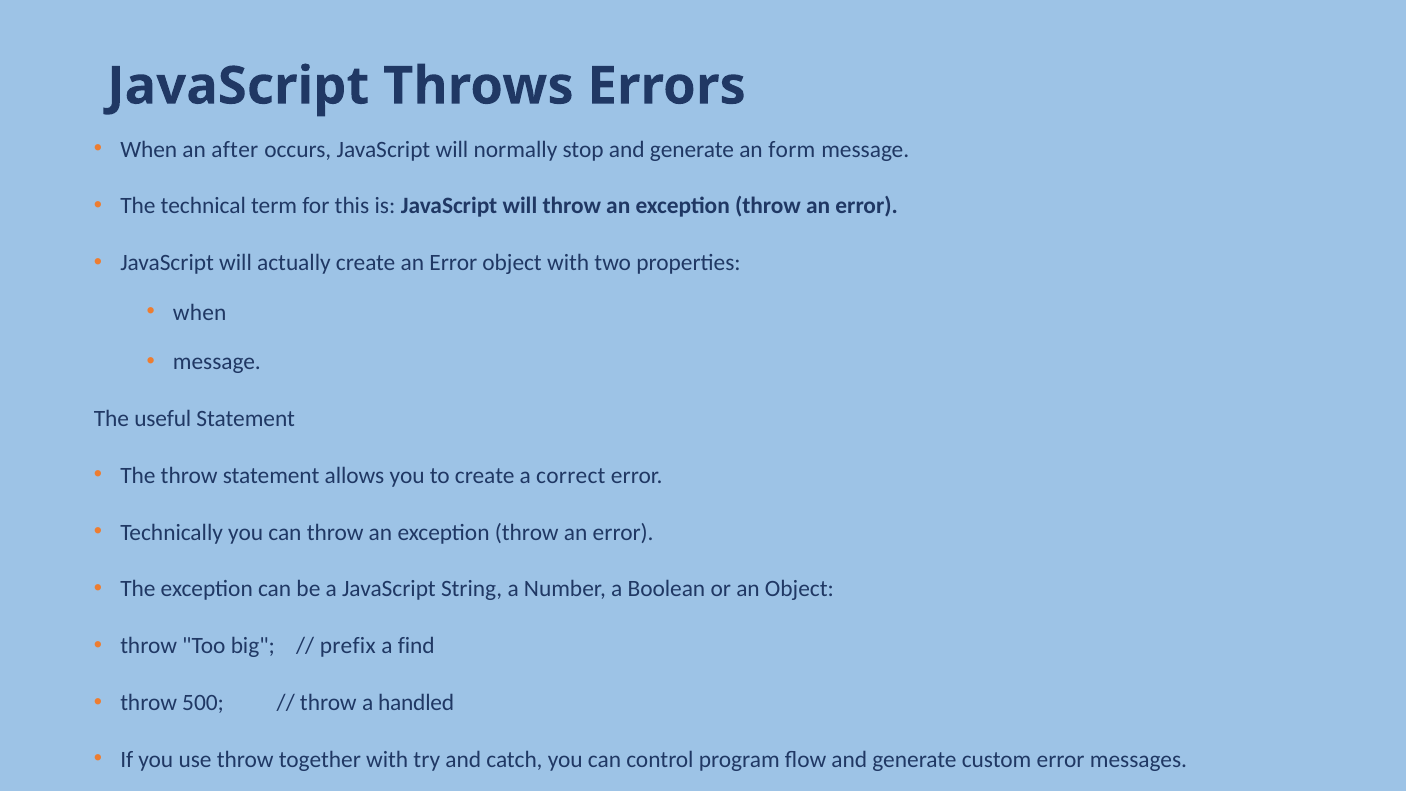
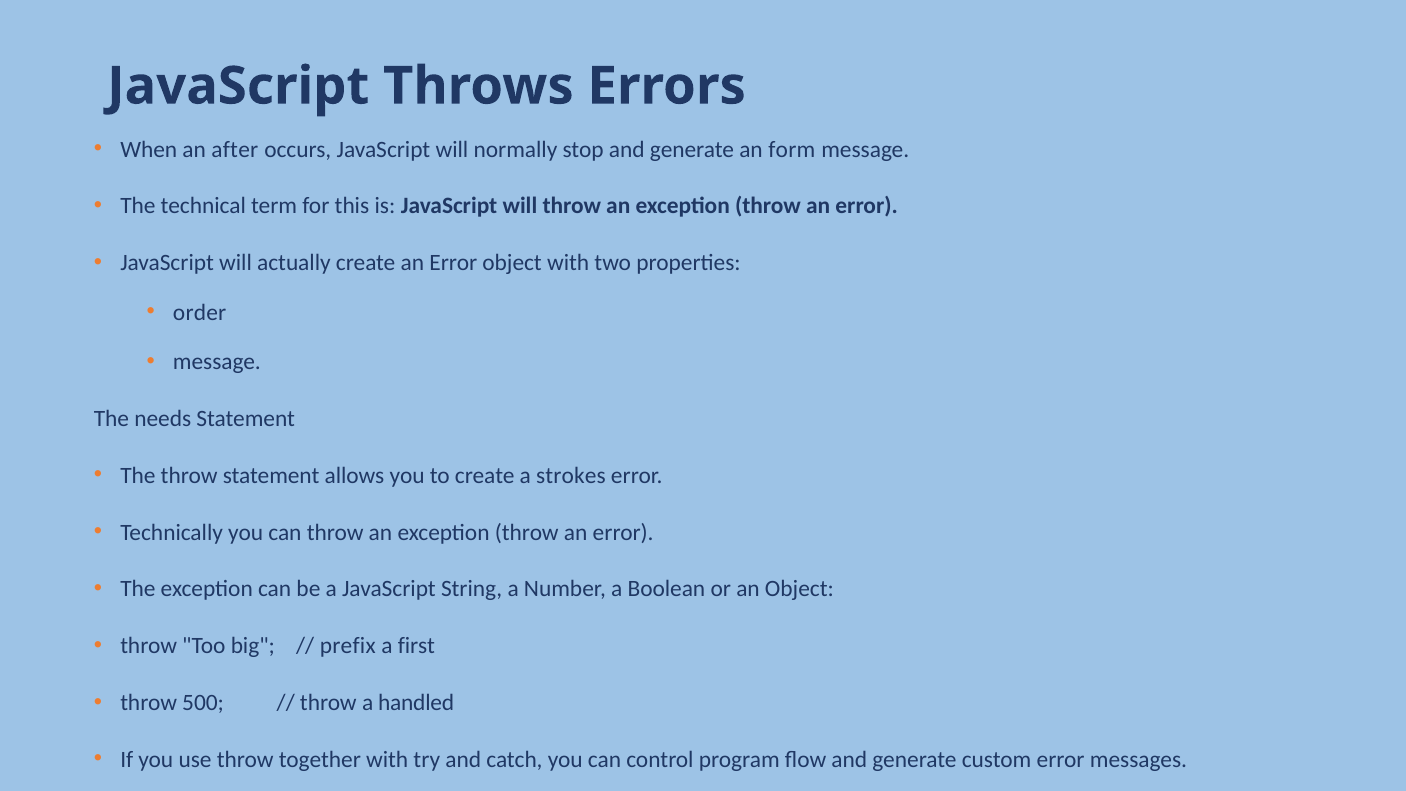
when: when -> order (200, 312)
useful: useful -> needs (163, 419)
correct: correct -> strokes (571, 475)
find: find -> first (416, 646)
